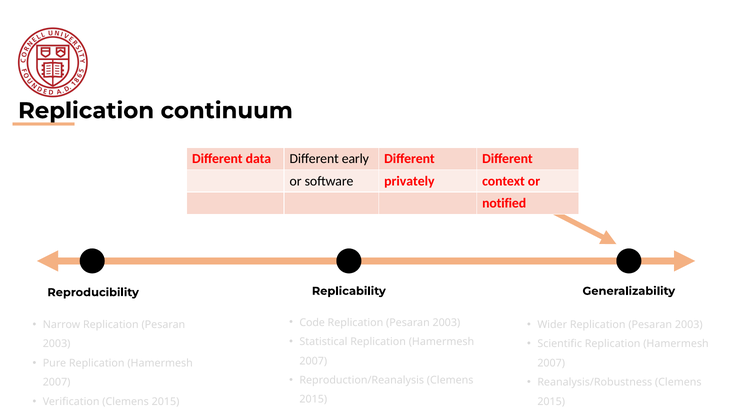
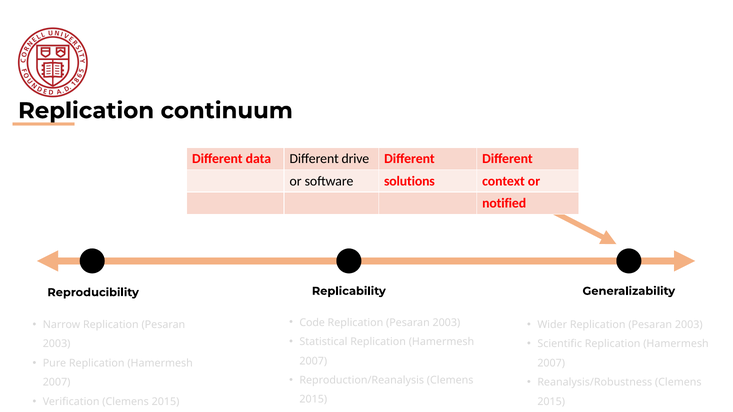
early: early -> drive (355, 159)
privately: privately -> solutions (409, 181)
